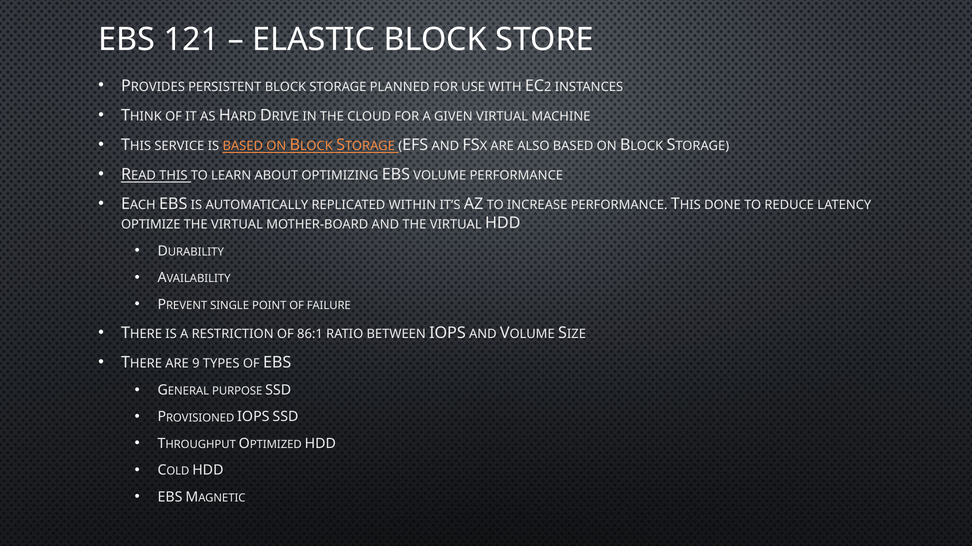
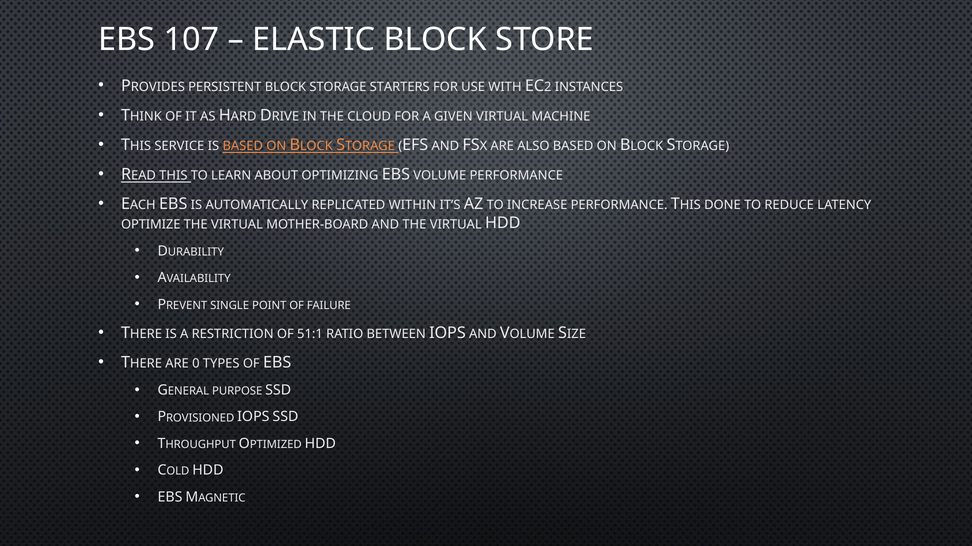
121: 121 -> 107 (191, 39)
PLANNED: PLANNED -> STARTERS (400, 87)
86:1: 86:1 -> 51:1 (310, 334)
9: 9 -> 0 (196, 364)
